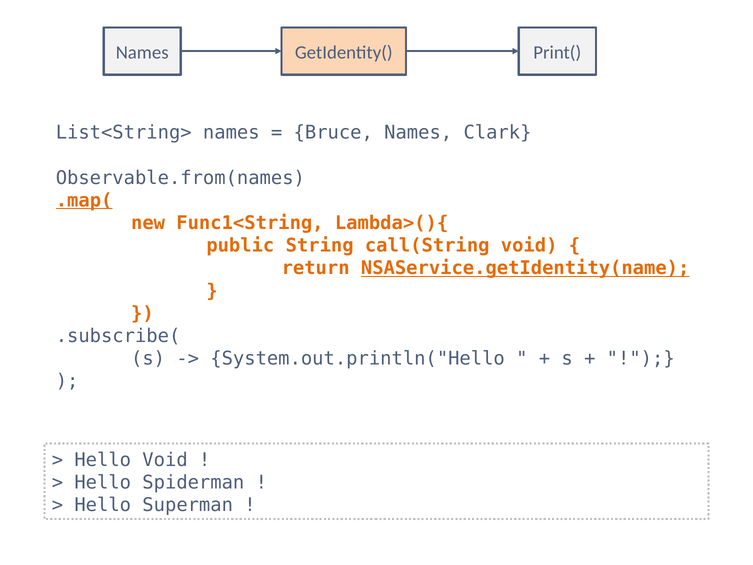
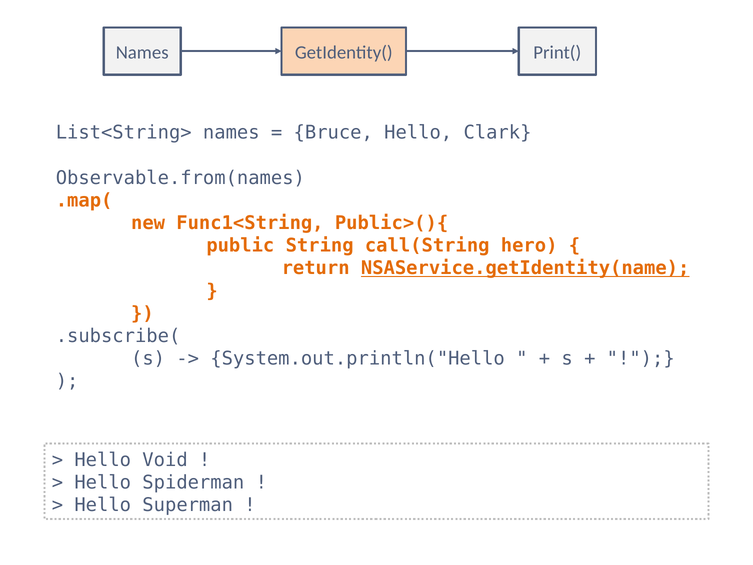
Bruce Names: Names -> Hello (418, 133)
.map( underline: present -> none (84, 200)
Lambda>(){: Lambda>(){ -> Public>(){ (392, 223)
call(String void: void -> hero (529, 246)
